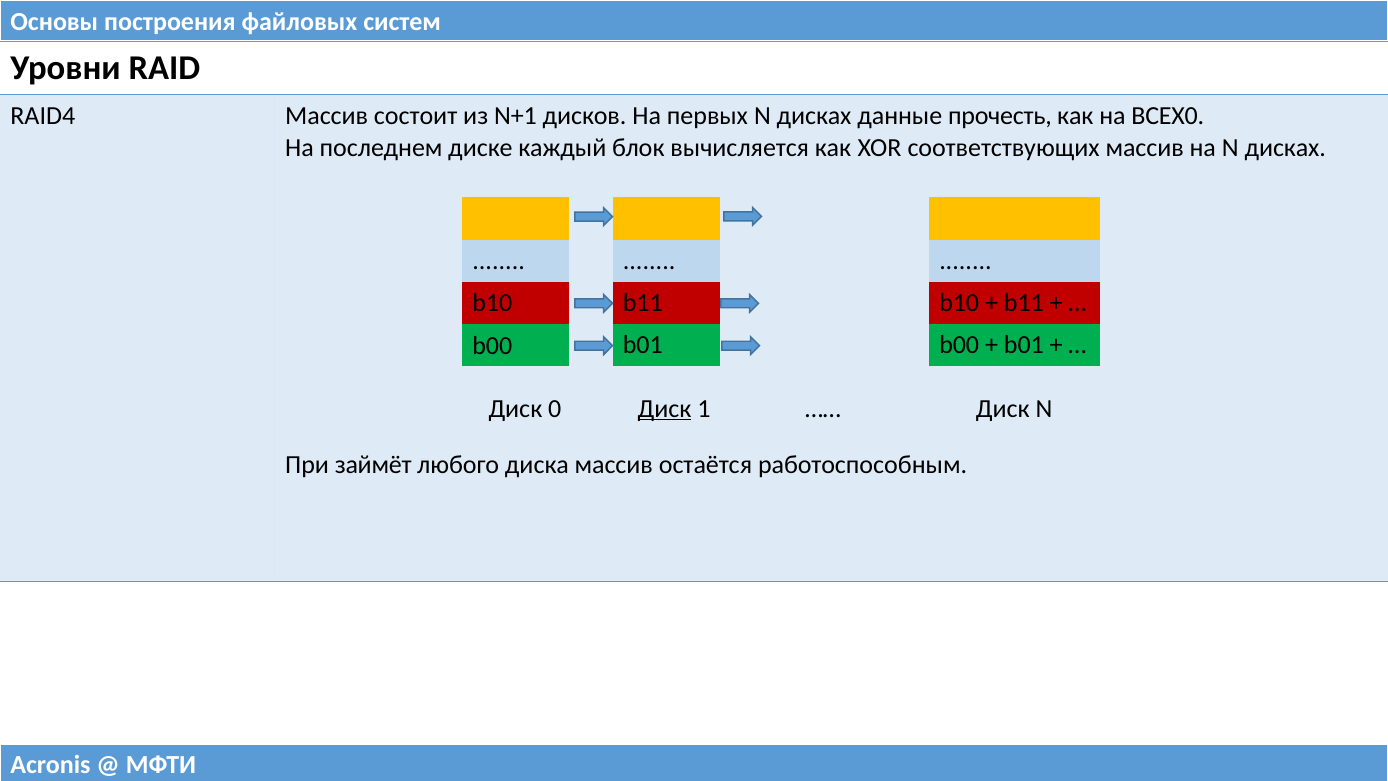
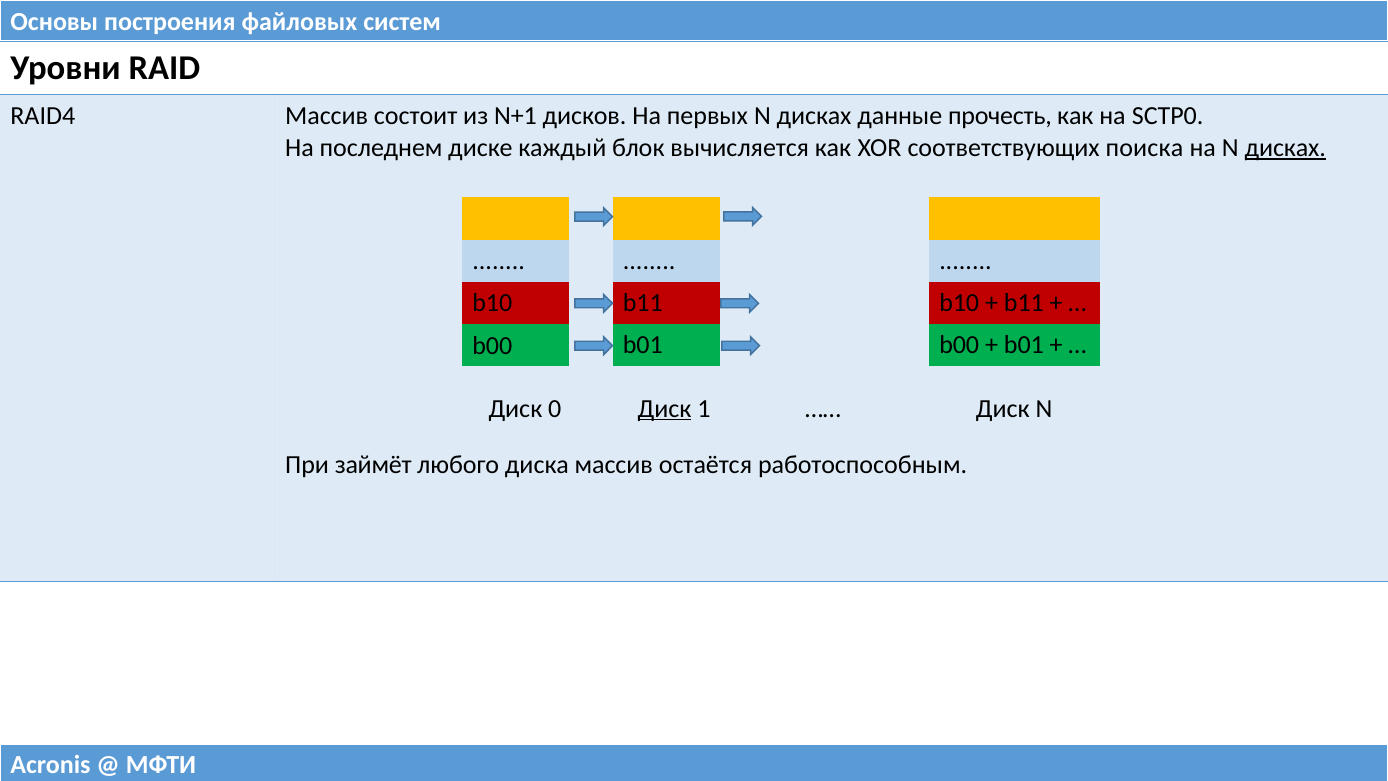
ВСЕХ0: ВСЕХ0 -> SCTP0 (1168, 116)
соответствующих массив: массив -> поиска (1144, 148)
дисках underline: none -> present (1285, 148)
